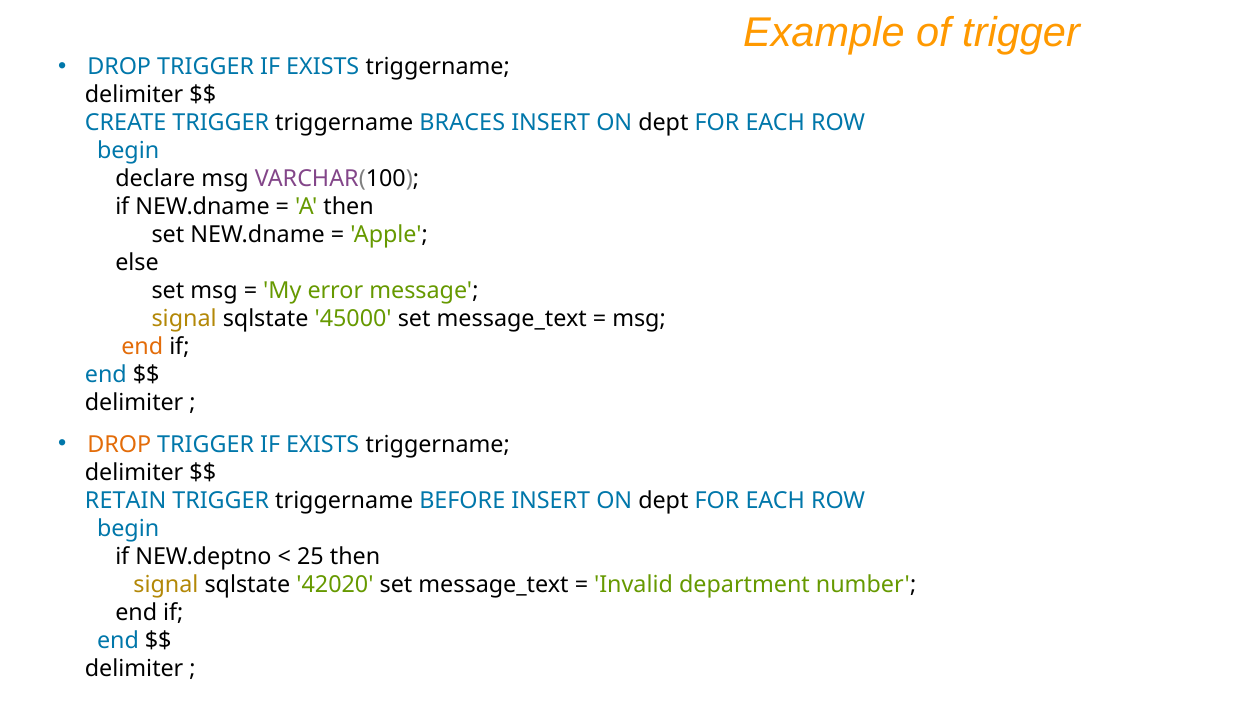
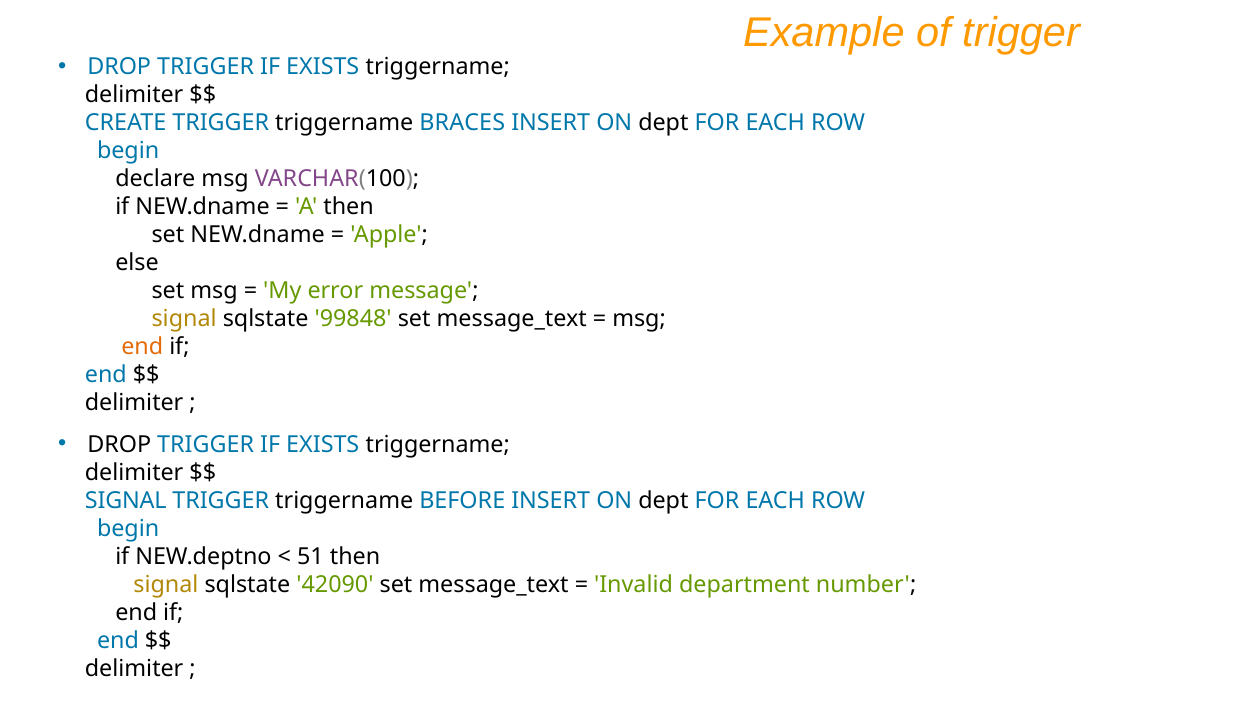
45000: 45000 -> 99848 (353, 319)
DROP colour: orange -> black (119, 444)
RETAIN: RETAIN -> SIGNAL (126, 500)
25: 25 -> 51 (310, 556)
42020: 42020 -> 42090 (335, 584)
